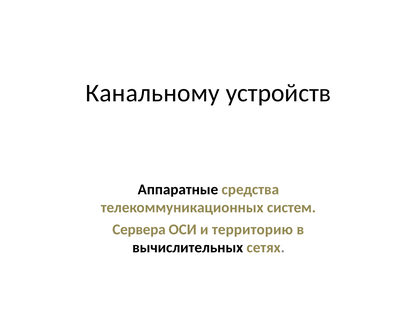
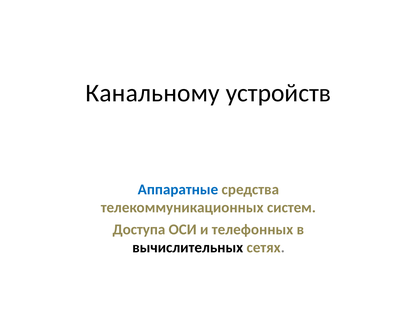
Аппаратные colour: black -> blue (178, 189)
Сервера: Сервера -> Доступа (139, 229)
территорию: территорию -> телефонных (253, 229)
